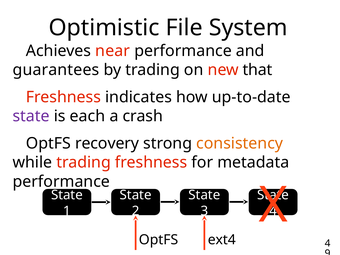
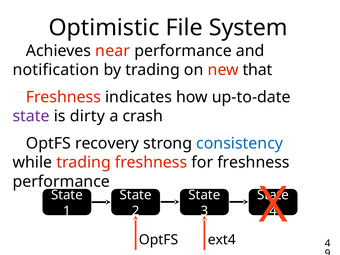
guarantees: guarantees -> notification (56, 70)
each: each -> dirty (87, 116)
consistency colour: orange -> blue (240, 143)
for metadata: metadata -> freshness (253, 162)
